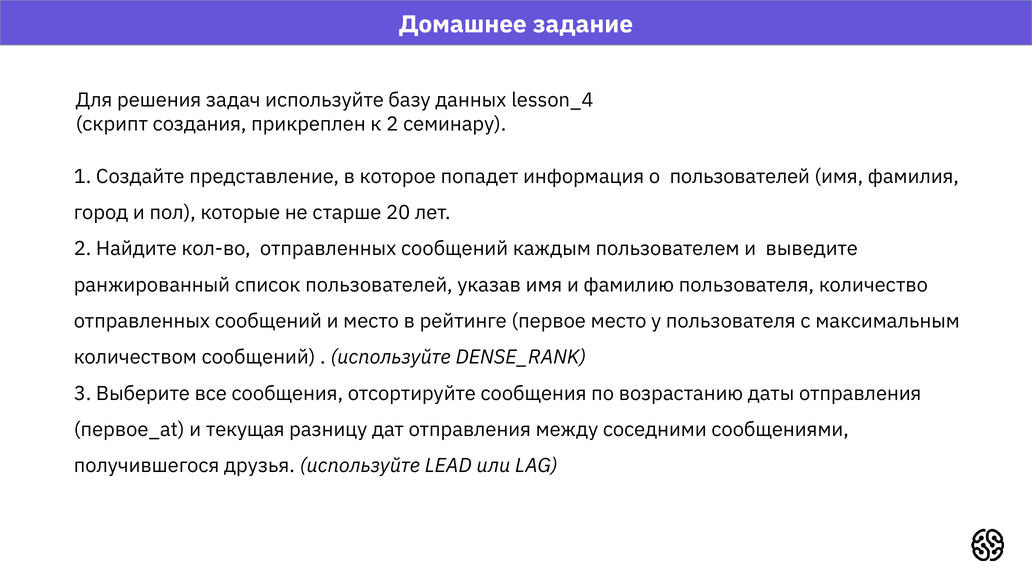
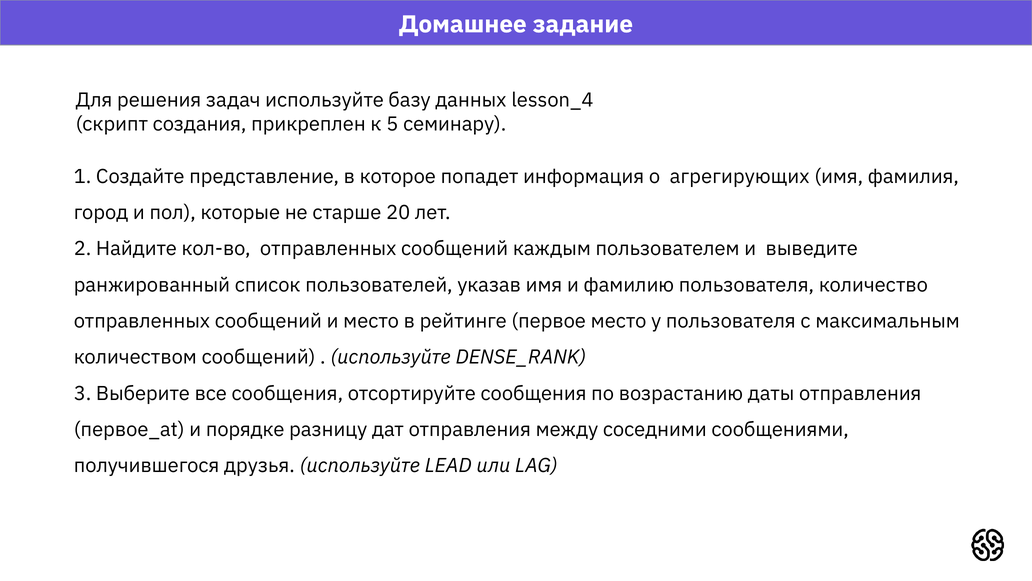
к 2: 2 -> 5 (392, 124)
о пользователей: пользователей -> агрегирующих (740, 176)
текущая: текущая -> порядке (245, 429)
